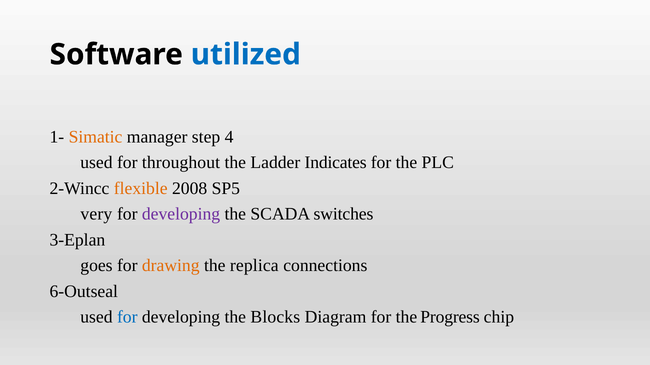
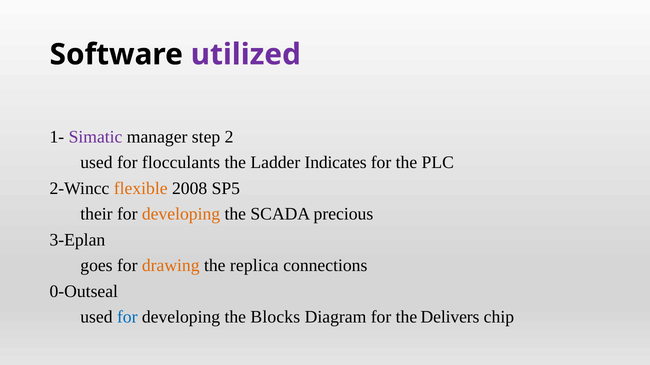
utilized colour: blue -> purple (246, 55)
Simatic colour: orange -> purple (96, 137)
4: 4 -> 2 (229, 137)
throughout: throughout -> flocculants (181, 163)
very: very -> their (96, 214)
developing colour: purple -> orange (181, 214)
switches: switches -> precious (343, 214)
6-Outseal: 6-Outseal -> 0-Outseal (84, 292)
Progress: Progress -> Delivers (450, 317)
